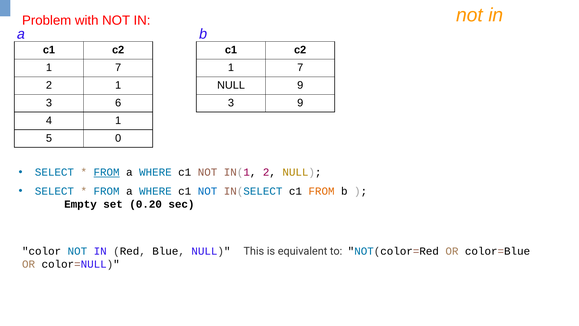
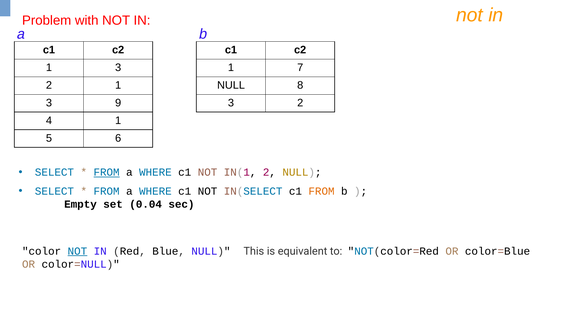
7: 7 -> 3 (118, 68)
NULL 9: 9 -> 8 (300, 85)
6: 6 -> 9 (118, 103)
9: 9 -> 2 (300, 103)
0: 0 -> 6 (118, 138)
NOT colour: blue -> black (208, 191)
0.20: 0.20 -> 0.04 (146, 204)
NOT underline: none -> present (77, 251)
